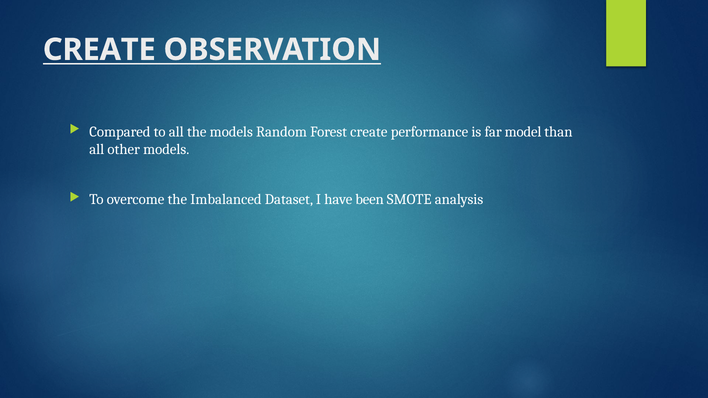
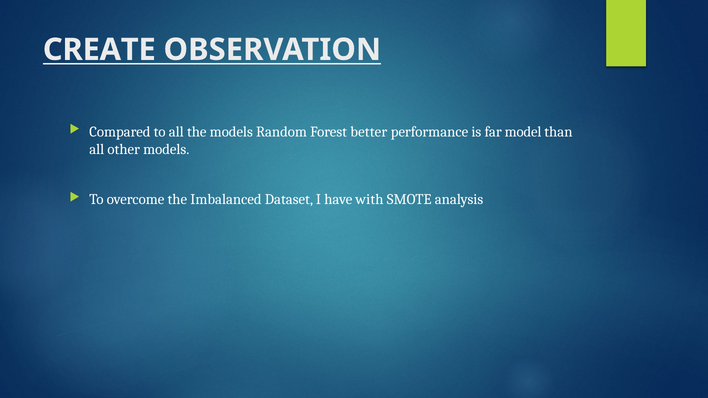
Forest create: create -> better (369, 132)
been: been -> with (369, 200)
